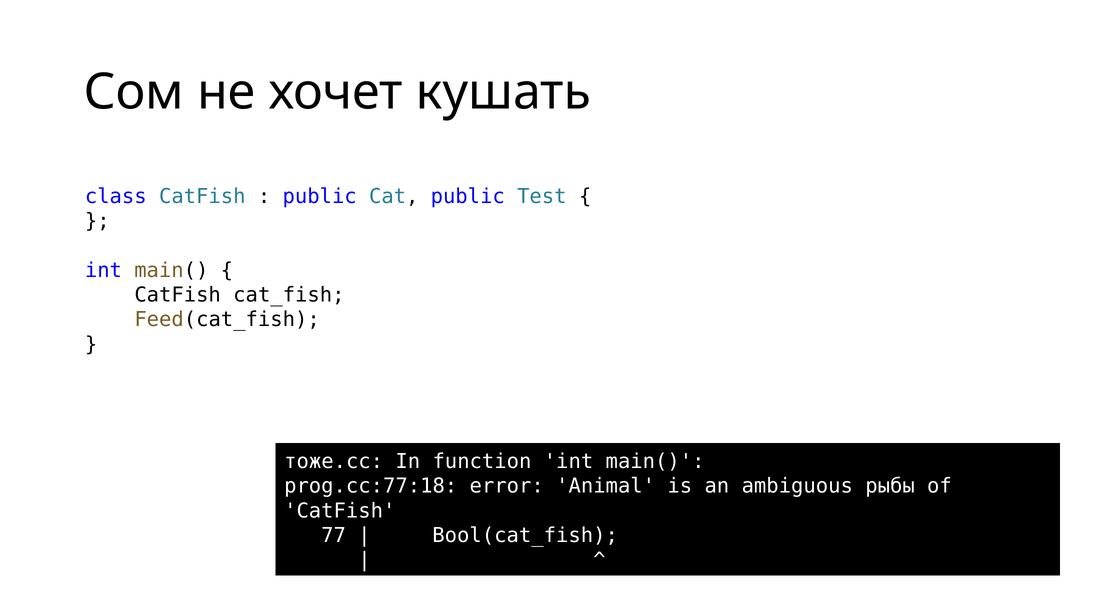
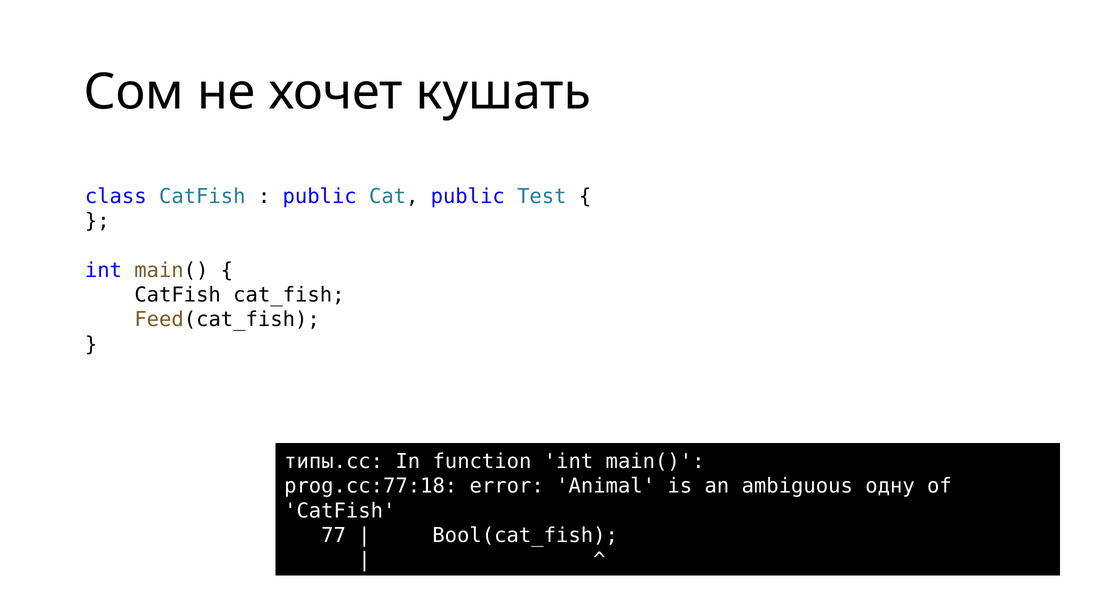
тоже.cc: тоже.cc -> типы.cc (334, 462)
рыбы: рыбы -> одну (890, 487)
